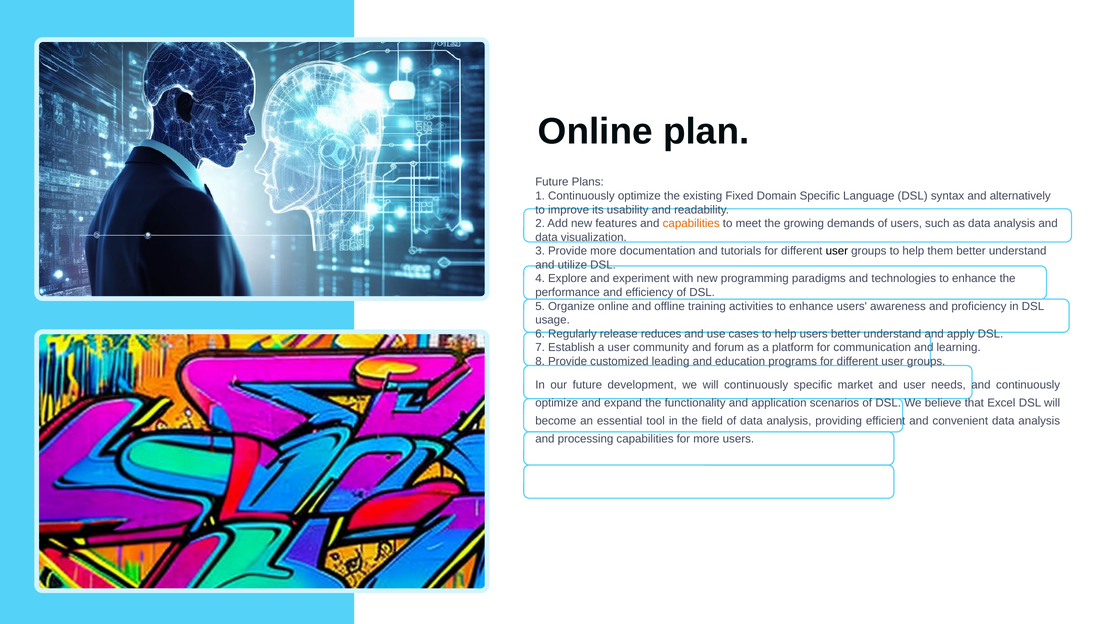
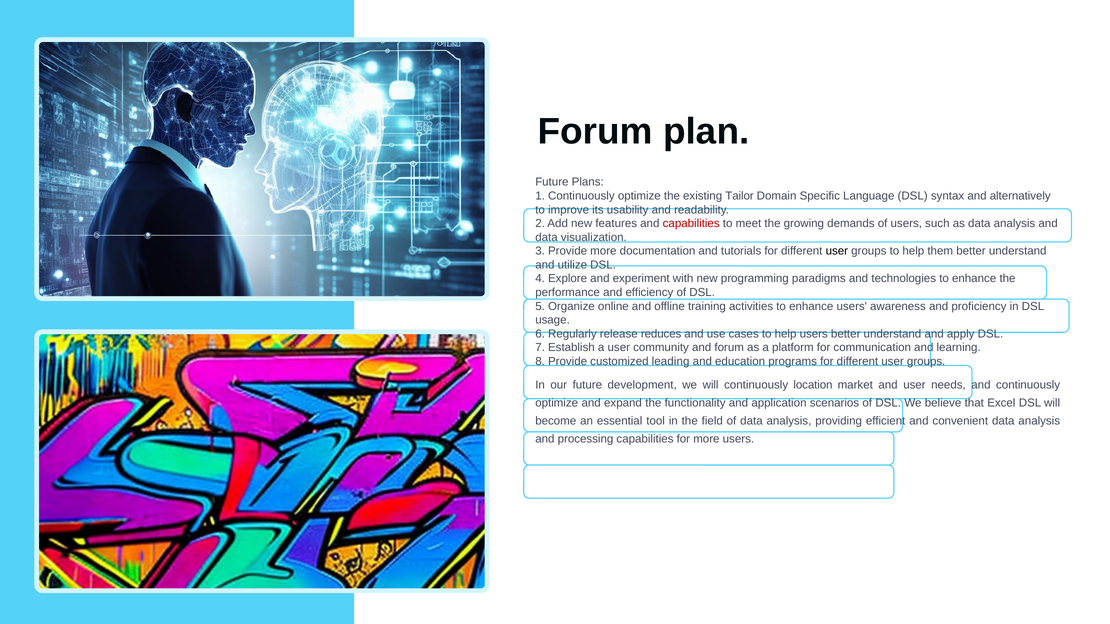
Online: Online -> Forum (595, 132)
Fixed: Fixed -> Tailor (740, 196)
capabilities colour: orange -> red (691, 224)
continuously specific: specific -> location (813, 385)
